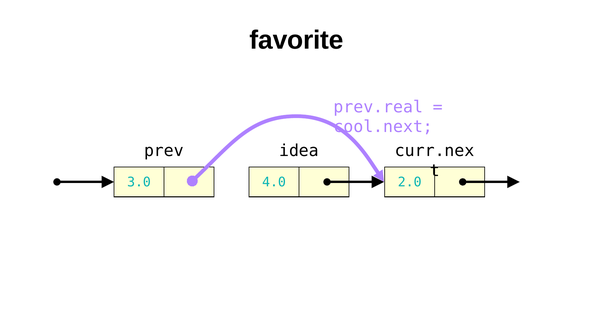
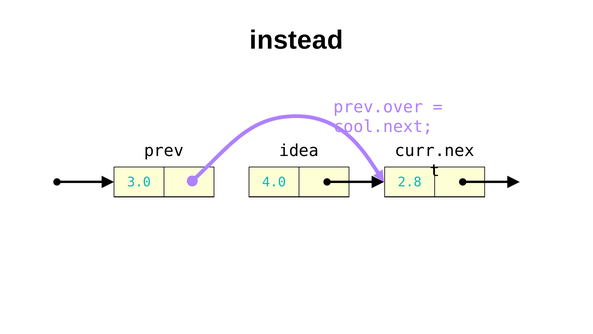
favorite: favorite -> instead (296, 40)
prev.real: prev.real -> prev.over (378, 107)
2.0: 2.0 -> 2.8 (410, 182)
